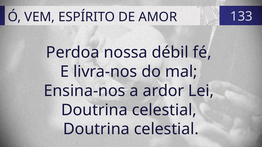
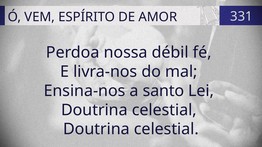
133: 133 -> 331 (241, 16)
ardor: ardor -> santo (163, 91)
